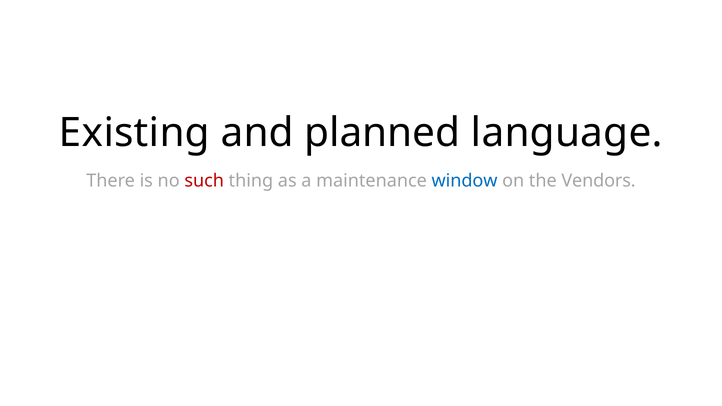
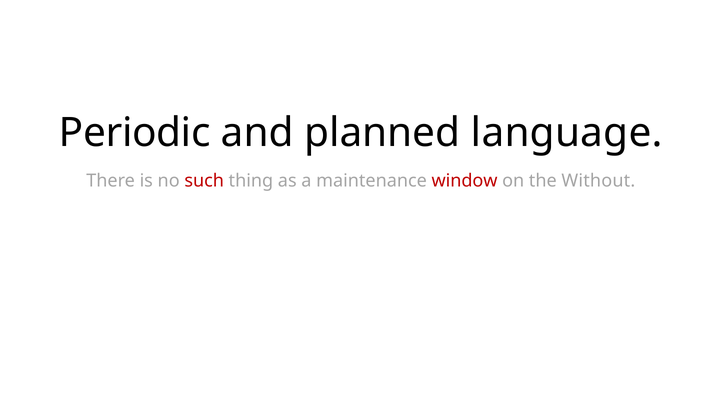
Existing: Existing -> Periodic (135, 133)
window colour: blue -> red (465, 181)
Vendors: Vendors -> Without (598, 181)
